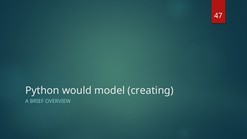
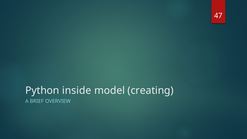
would: would -> inside (77, 90)
